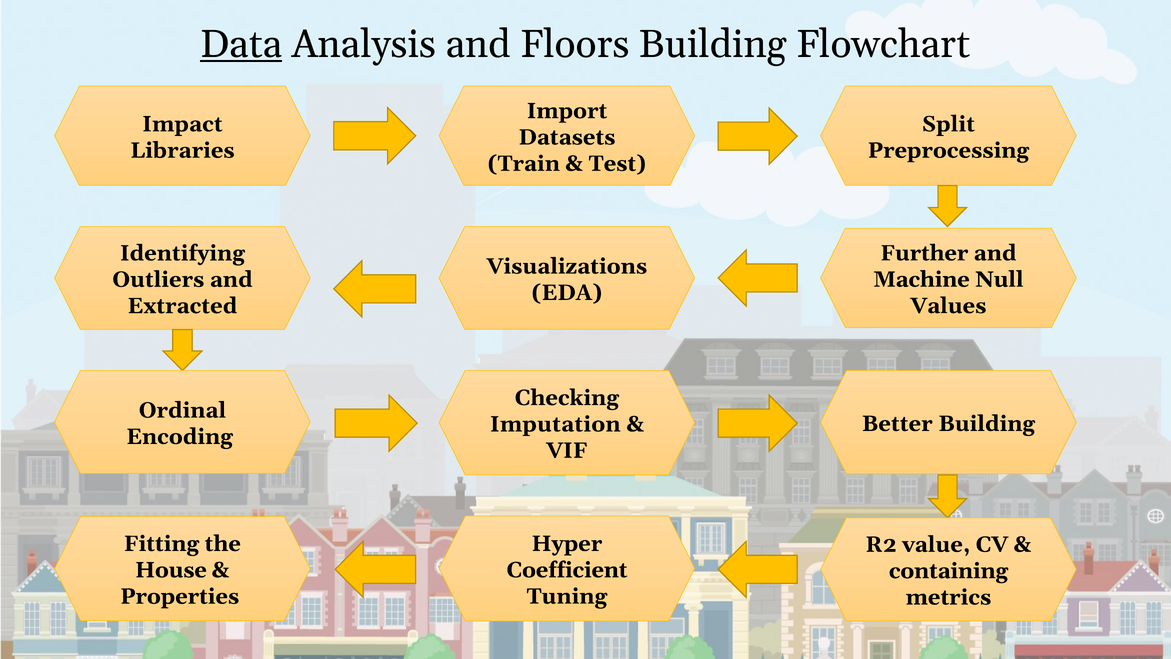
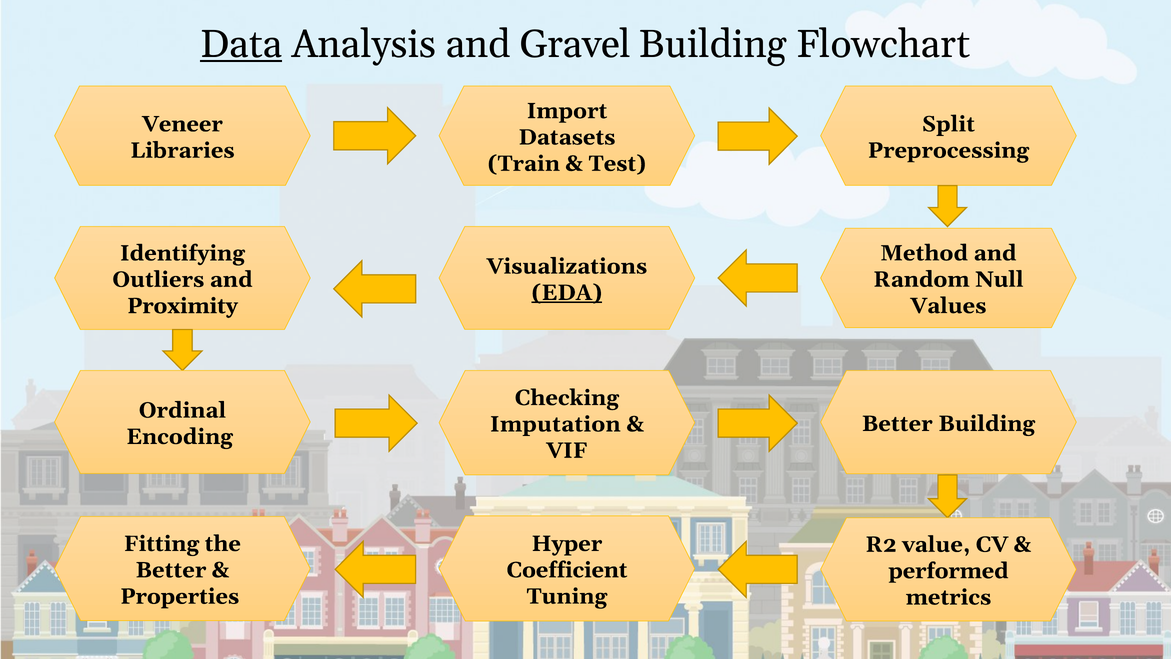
Floors: Floors -> Gravel (575, 44)
Impact: Impact -> Veneer (182, 124)
Further: Further -> Method (924, 253)
Machine: Machine -> Random (921, 279)
EDA underline: none -> present (567, 293)
Extracted: Extracted -> Proximity (182, 306)
House: House -> Better (171, 570)
containing: containing -> performed (949, 571)
